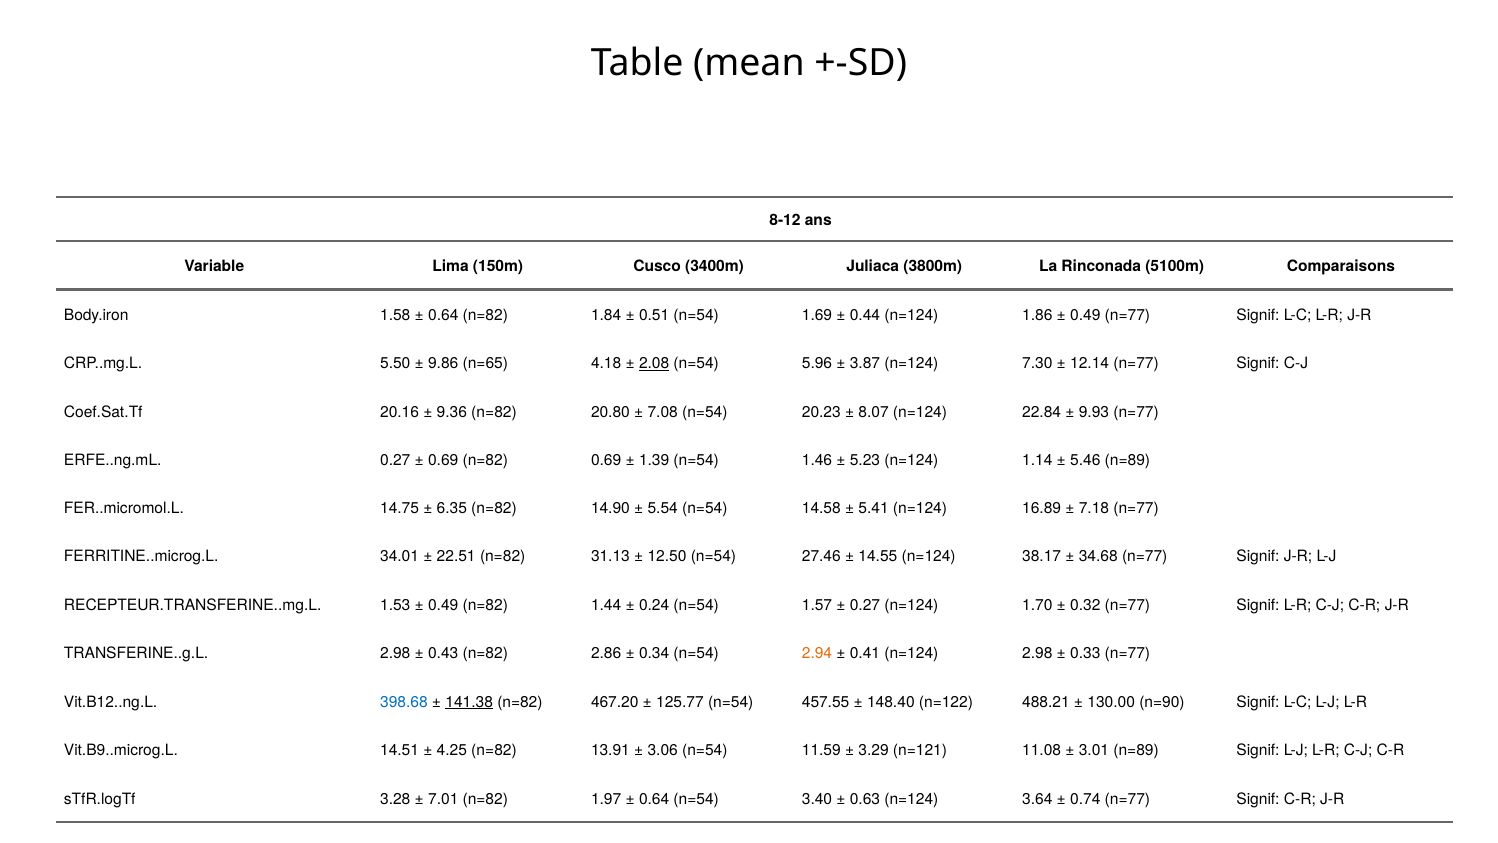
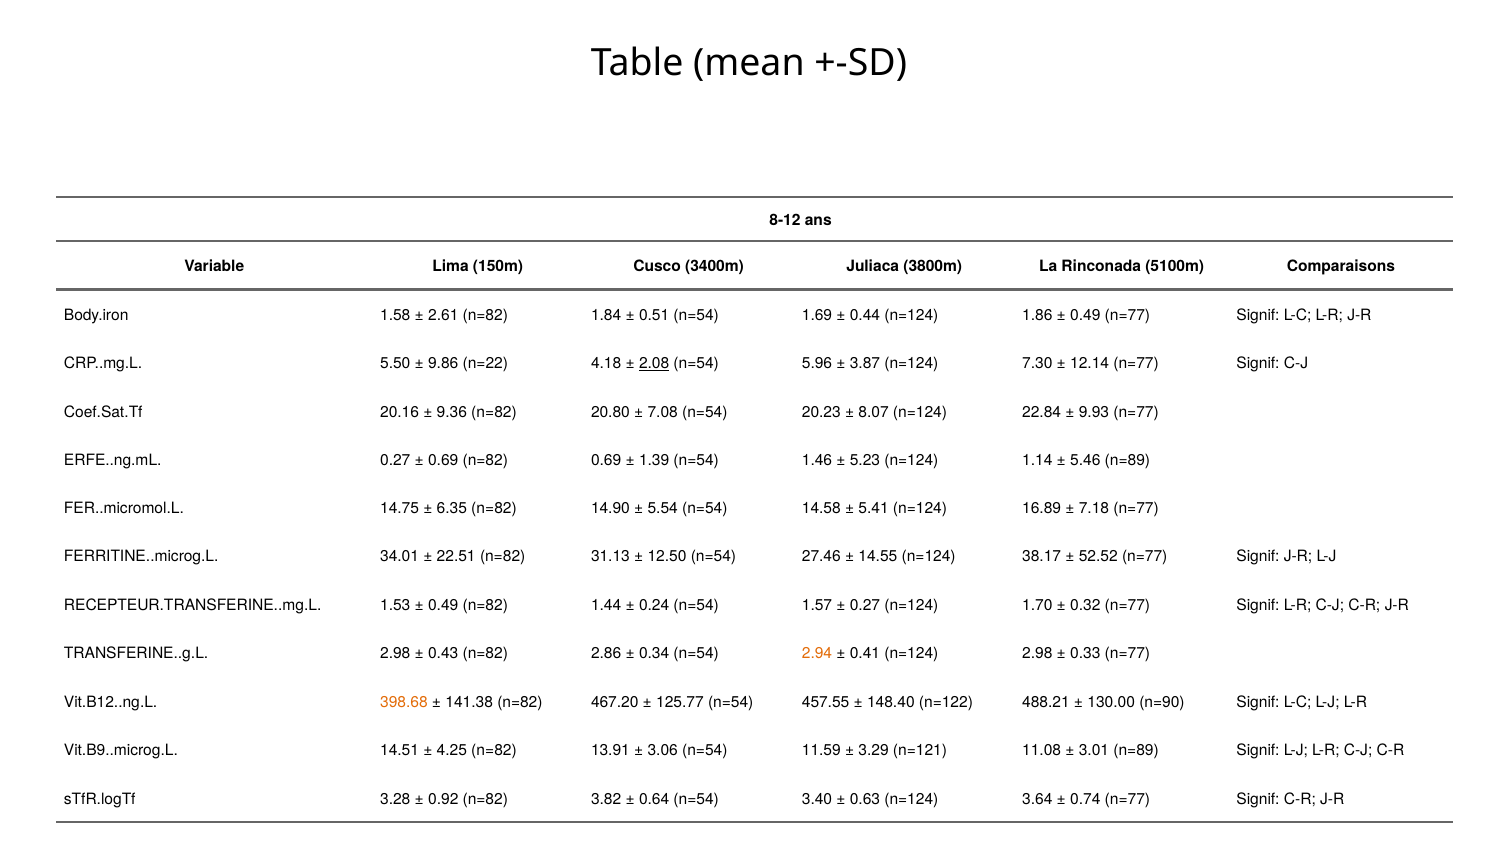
0.64: 0.64 -> 2.61 (443, 315)
n=65: n=65 -> n=22 (485, 364)
34.68: 34.68 -> 52.52 (1098, 556)
398.68 colour: blue -> orange (404, 702)
141.38 underline: present -> none (469, 702)
7.01: 7.01 -> 0.92 (443, 799)
1.97: 1.97 -> 3.82 (606, 799)
